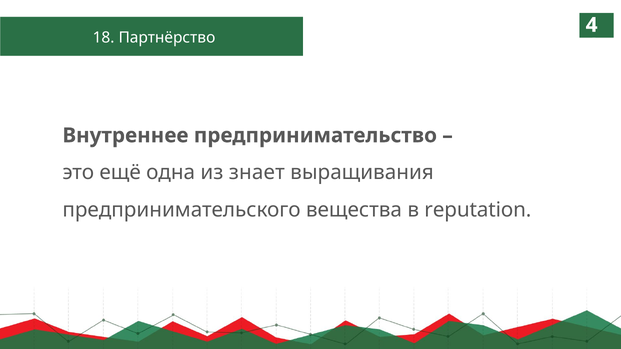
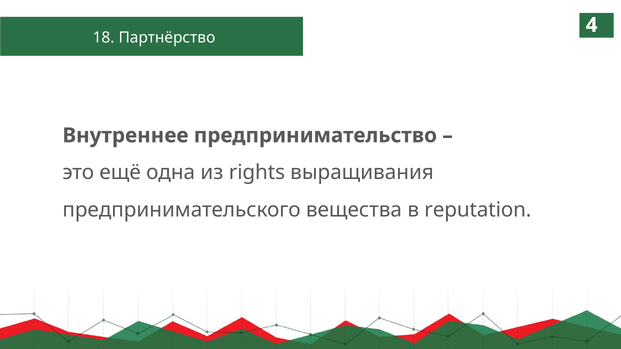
знает: знает -> rights (257, 173)
